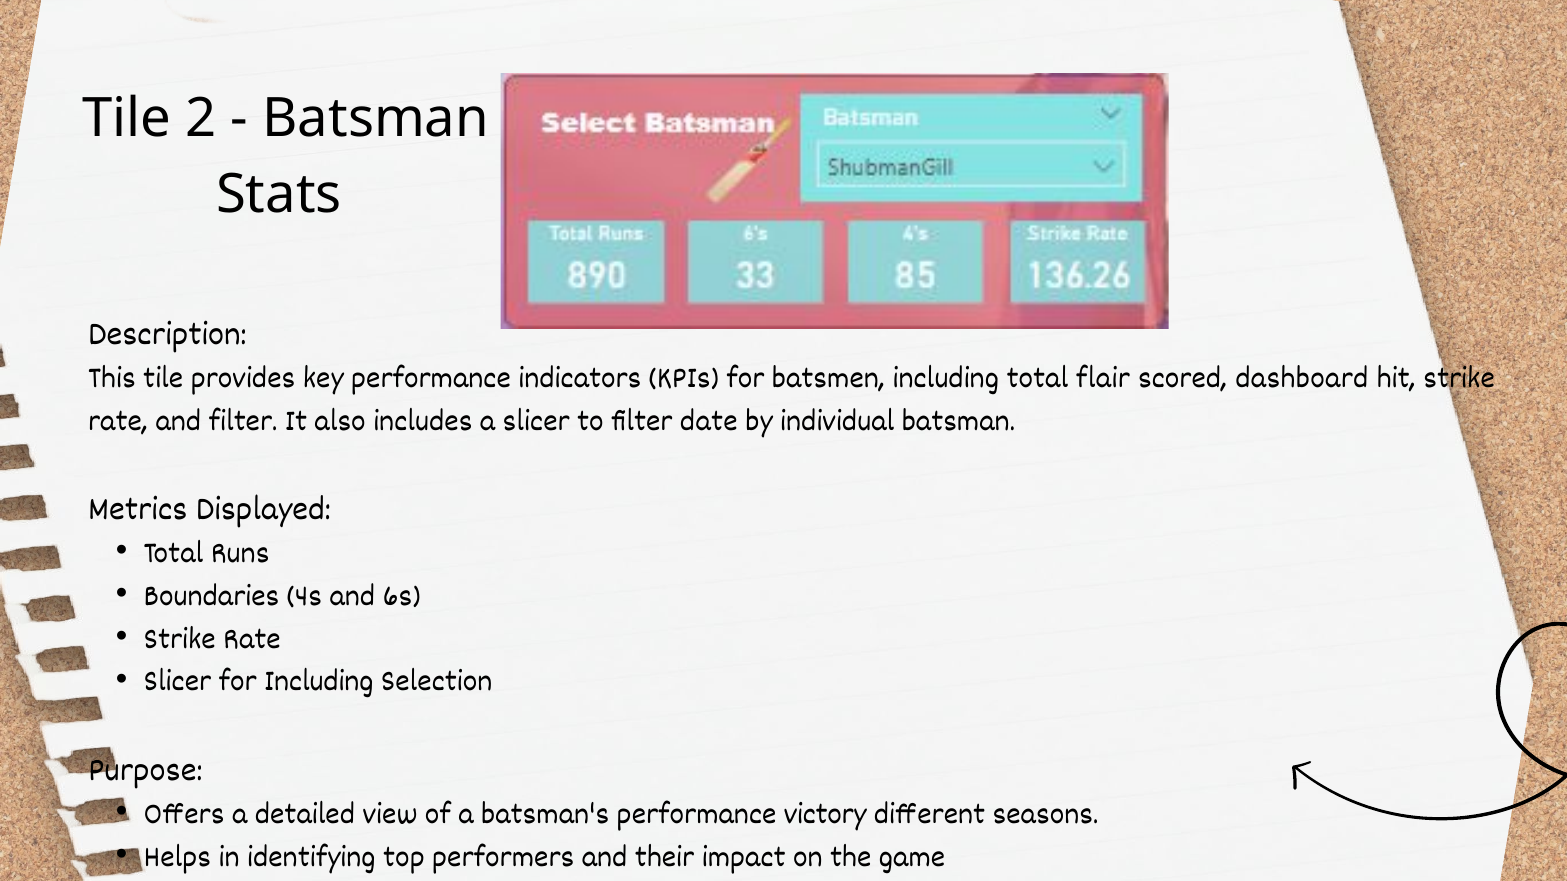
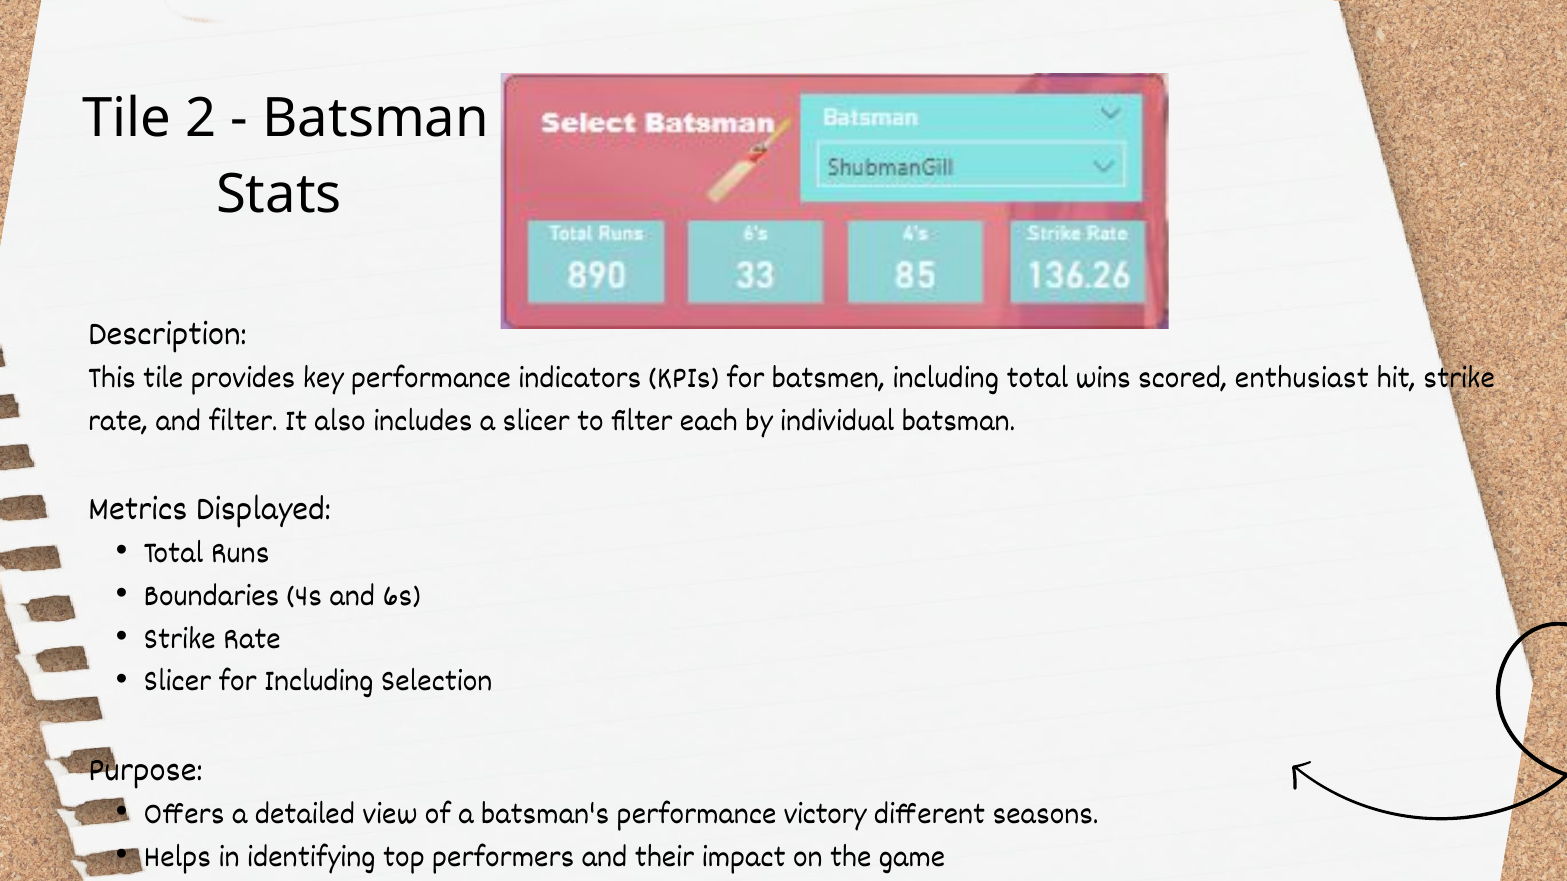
flair: flair -> wins (1103, 377)
dashboard: dashboard -> enthusiast (1302, 377)
date: date -> each (709, 420)
